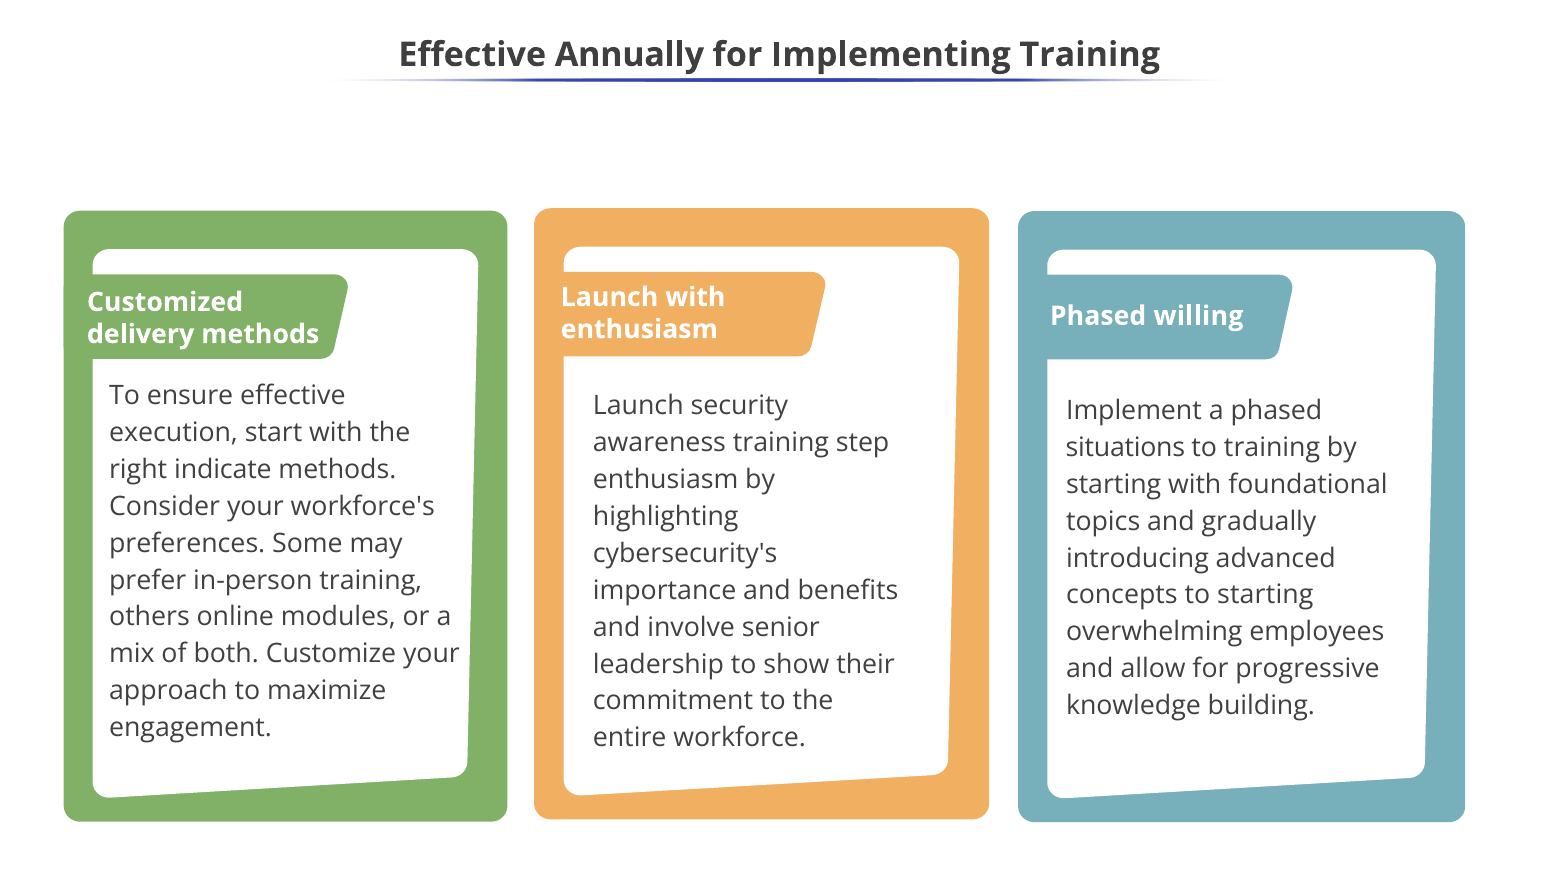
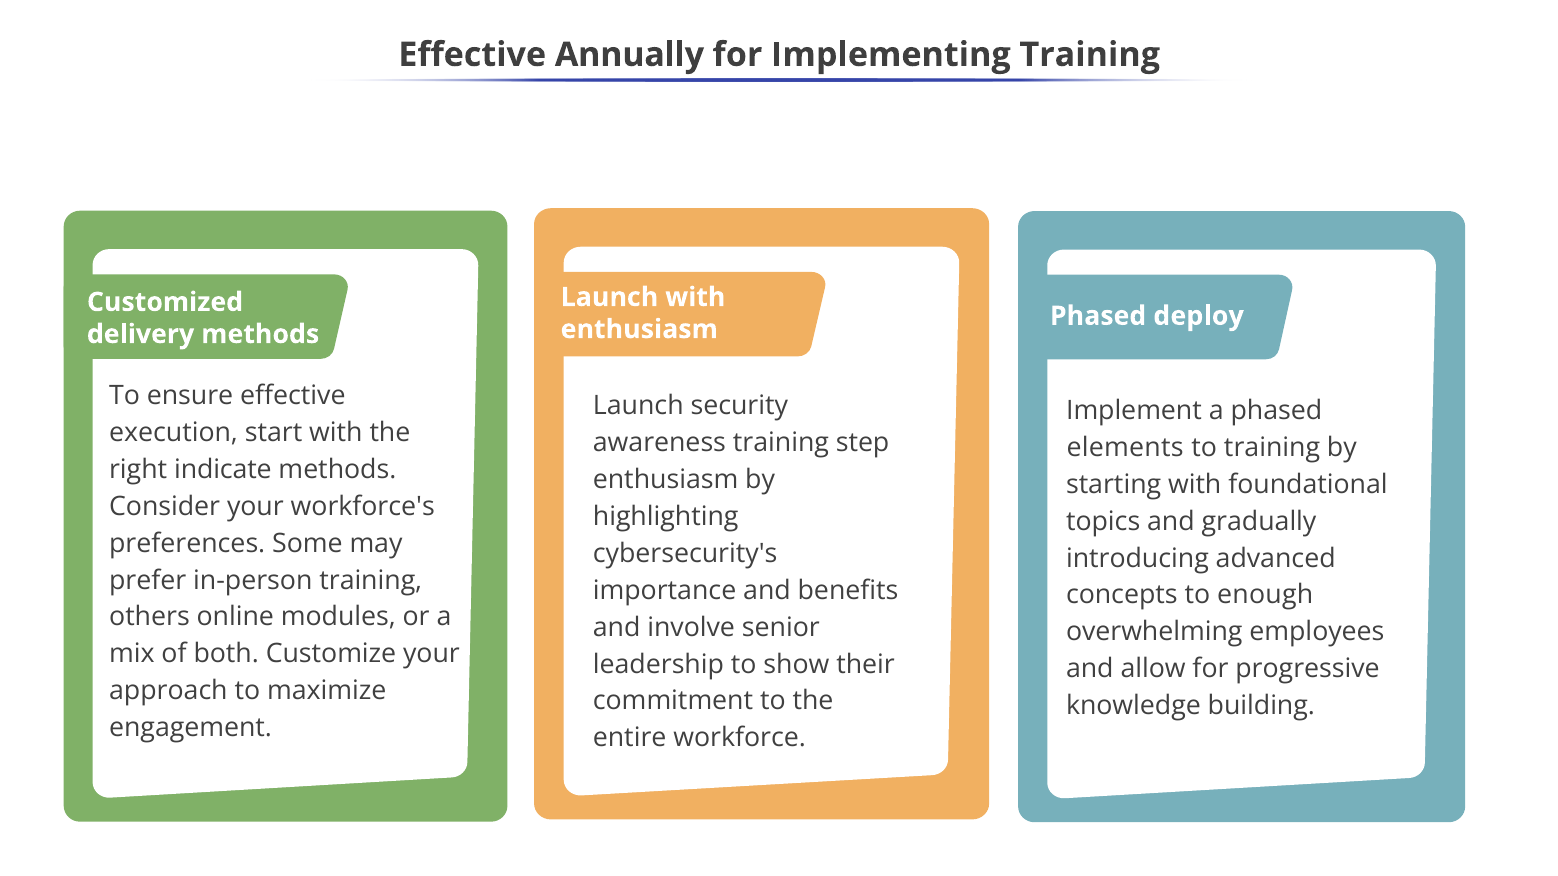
willing: willing -> deploy (1199, 316)
situations: situations -> elements (1125, 448)
to starting: starting -> enough (1265, 595)
